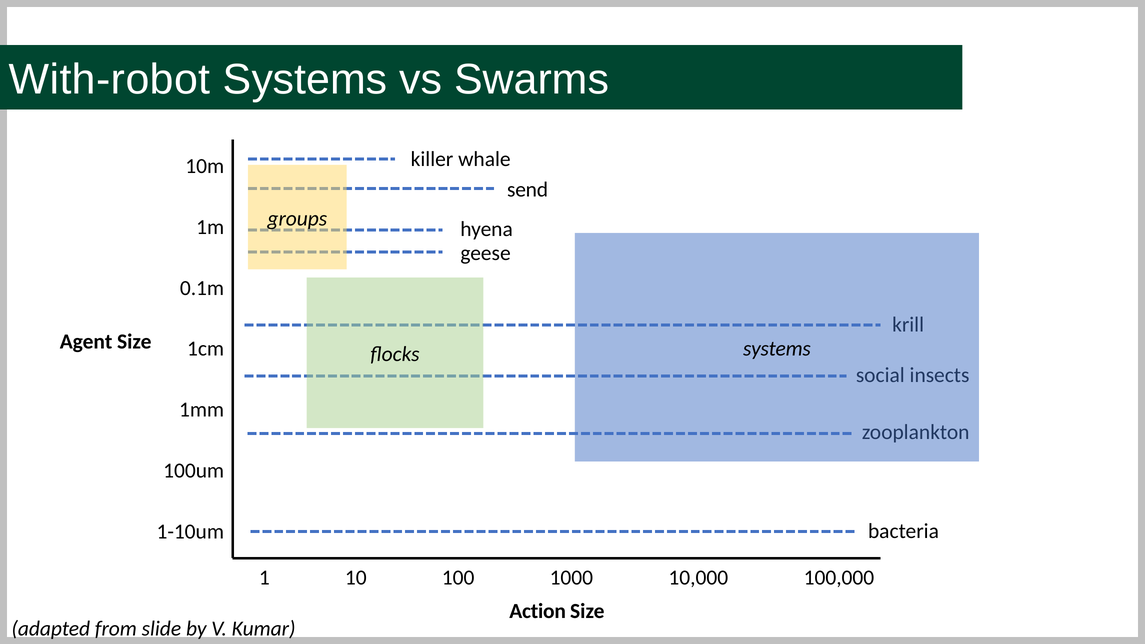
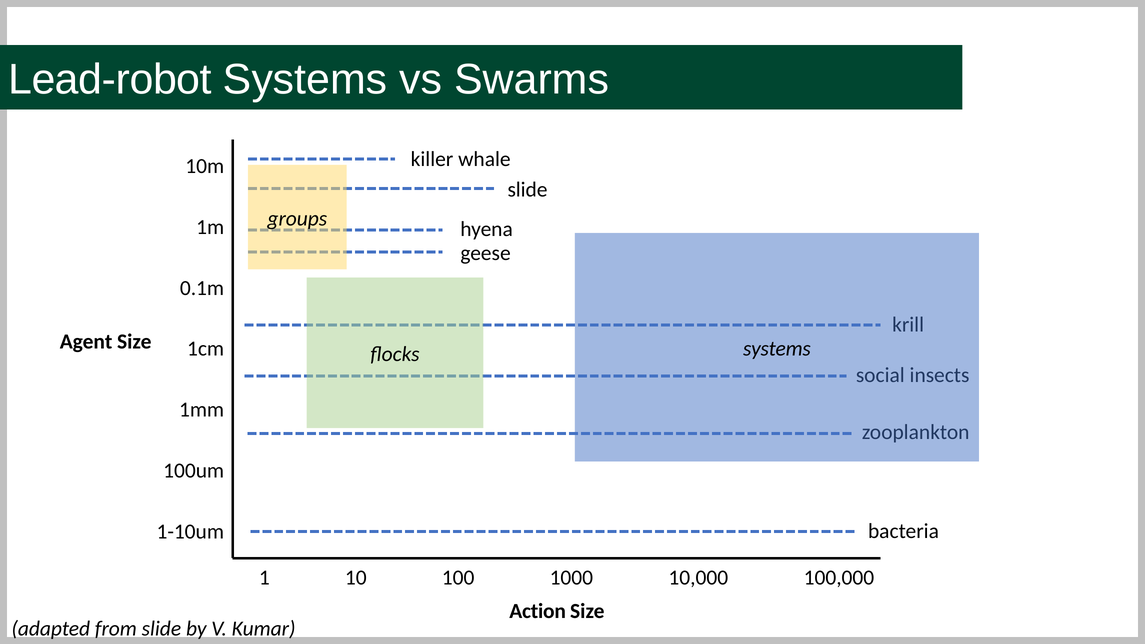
With-robot: With-robot -> Lead-robot (110, 80)
send: send -> slide (527, 190)
